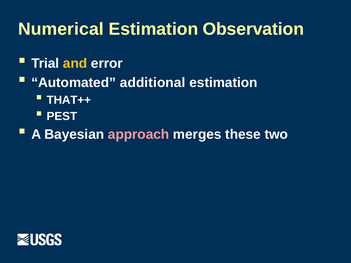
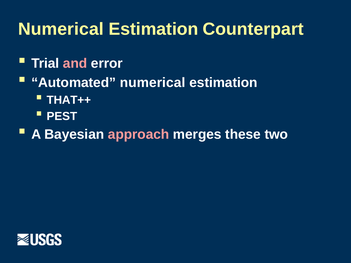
Observation: Observation -> Counterpart (253, 29)
and colour: yellow -> pink (75, 63)
Automated additional: additional -> numerical (153, 83)
